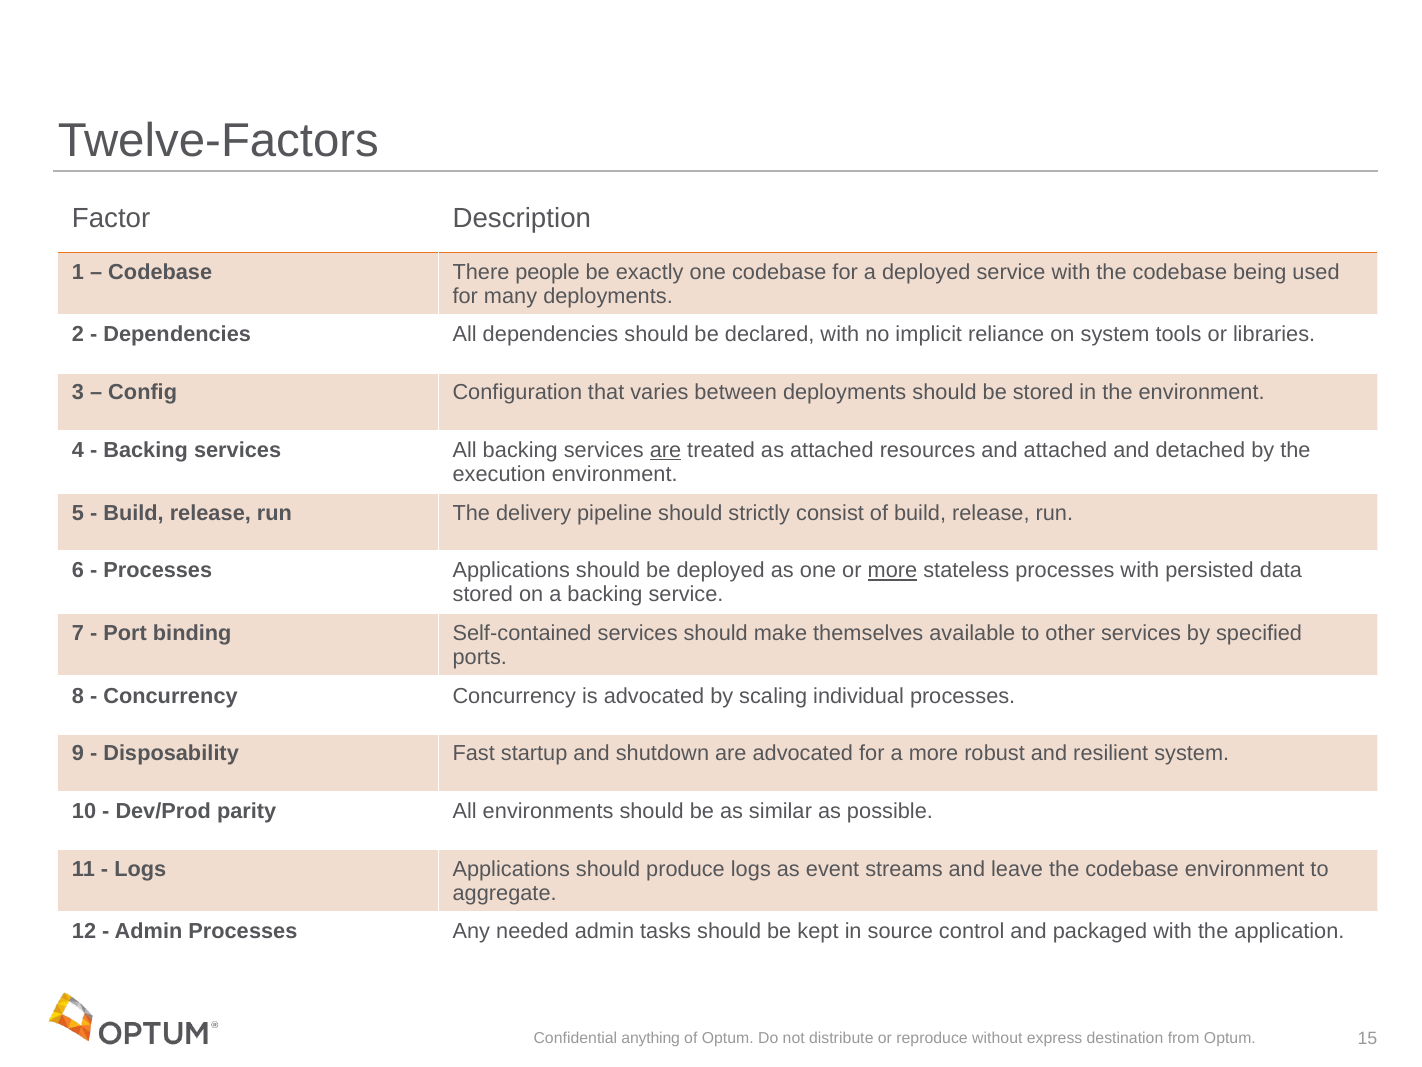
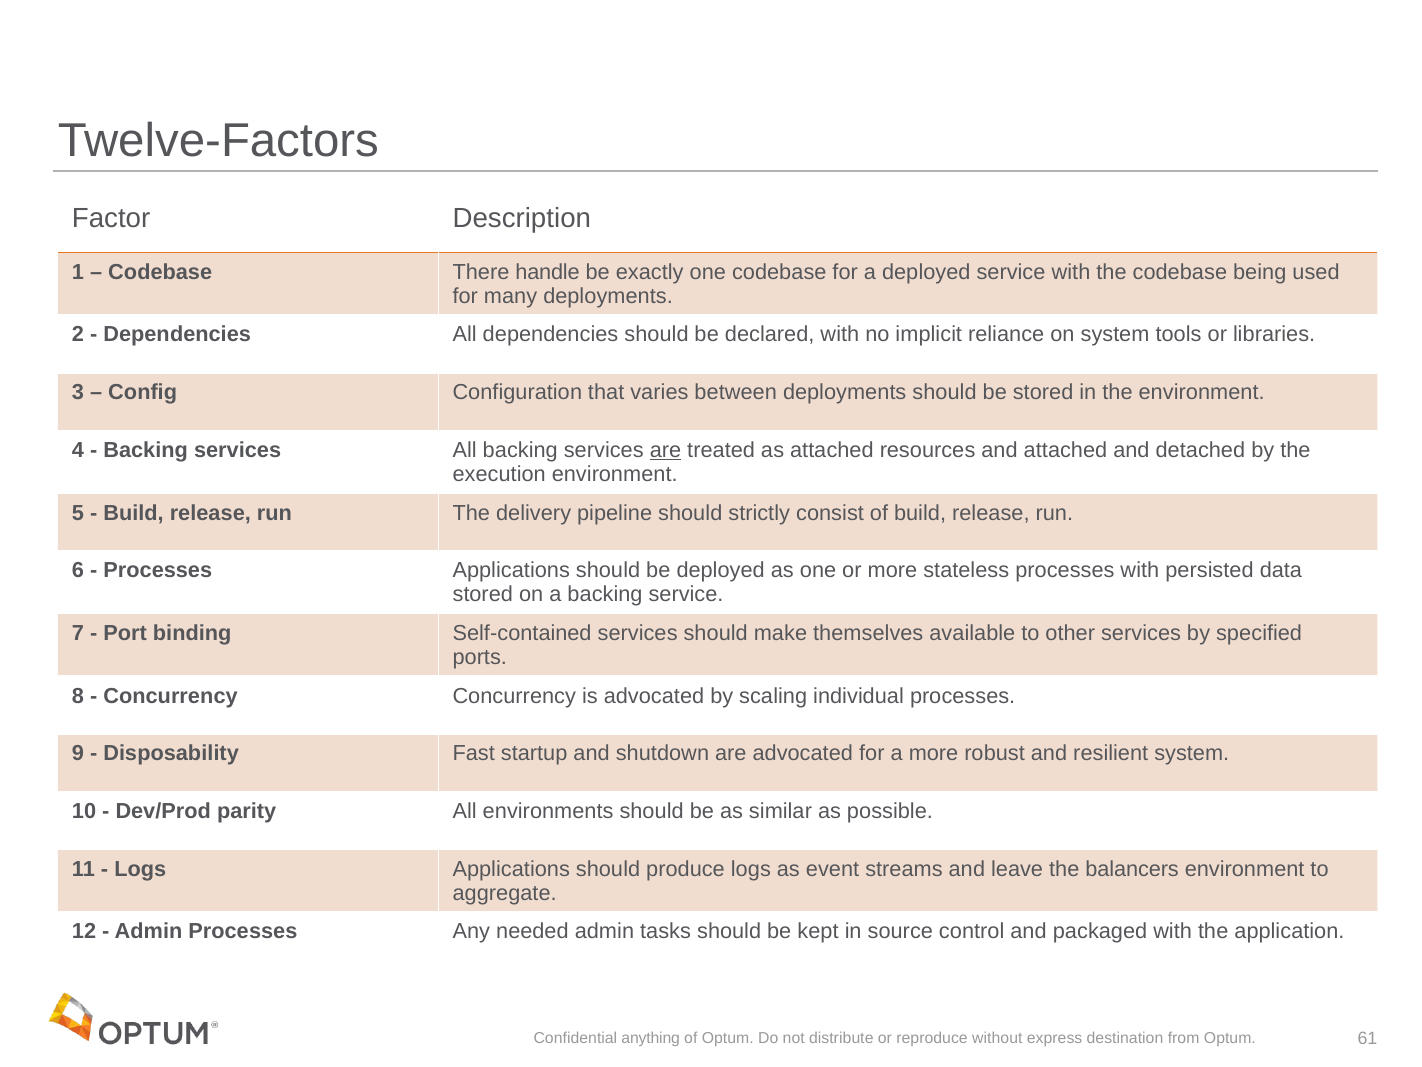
people: people -> handle (548, 272)
more underline: present -> none (892, 570)
leave the codebase: codebase -> balancers (1132, 869)
15: 15 -> 61 (1367, 1038)
